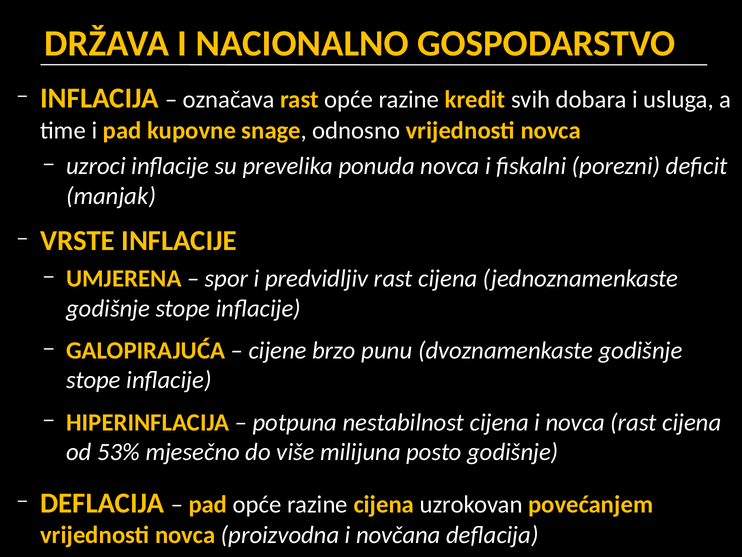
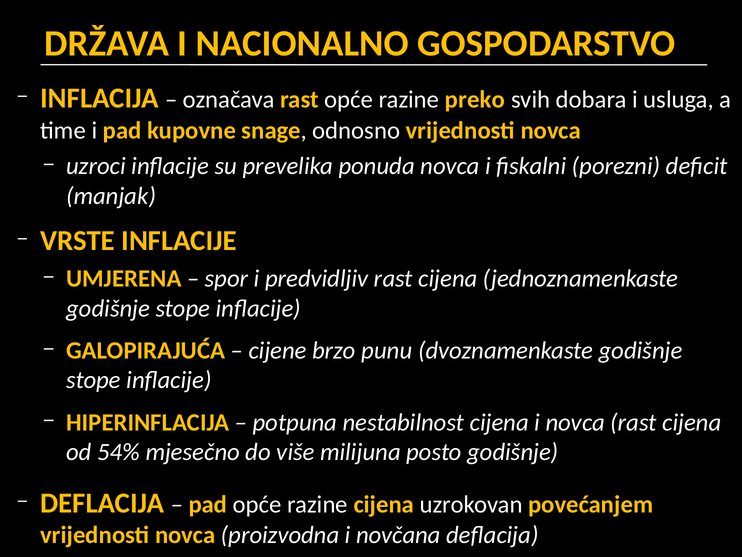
kredit: kredit -> preko (475, 100)
53%: 53% -> 54% (119, 452)
